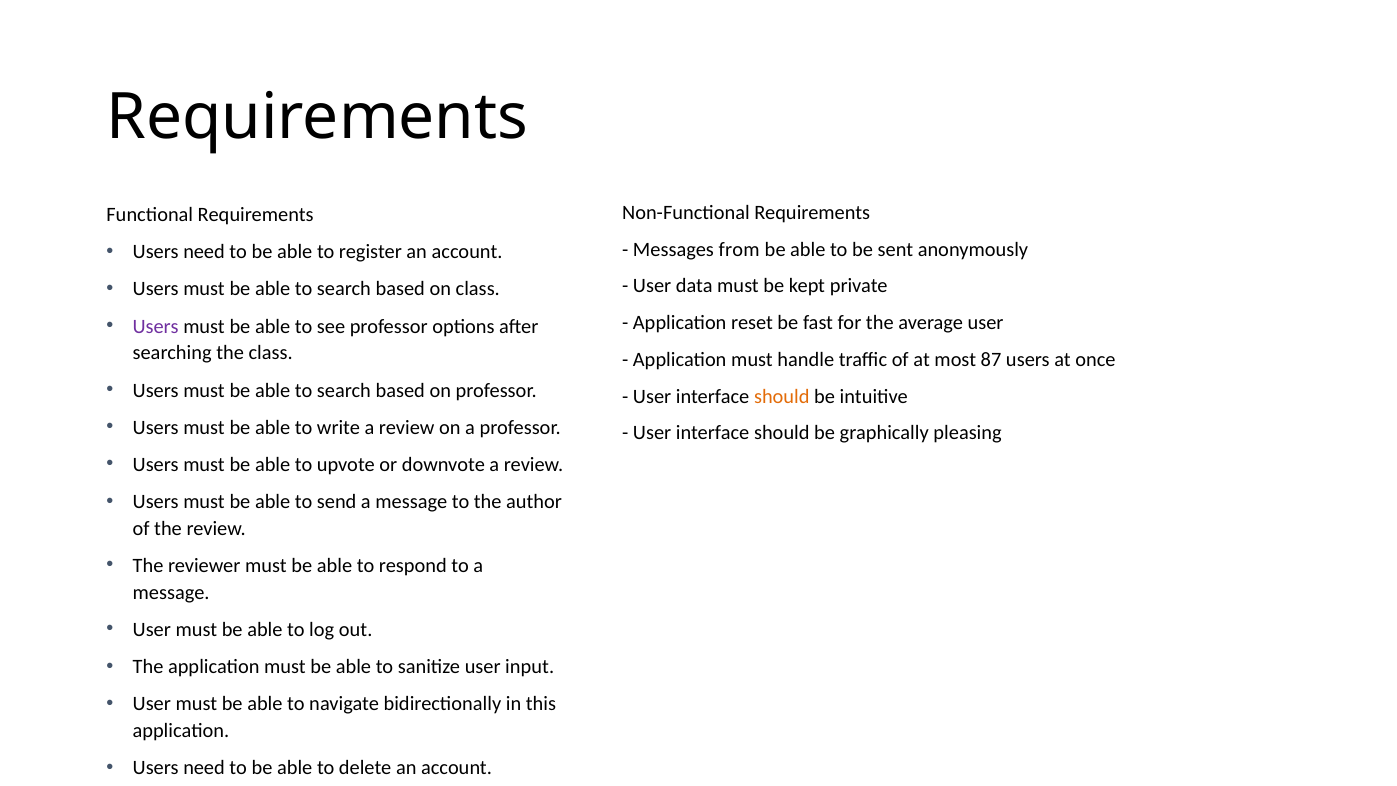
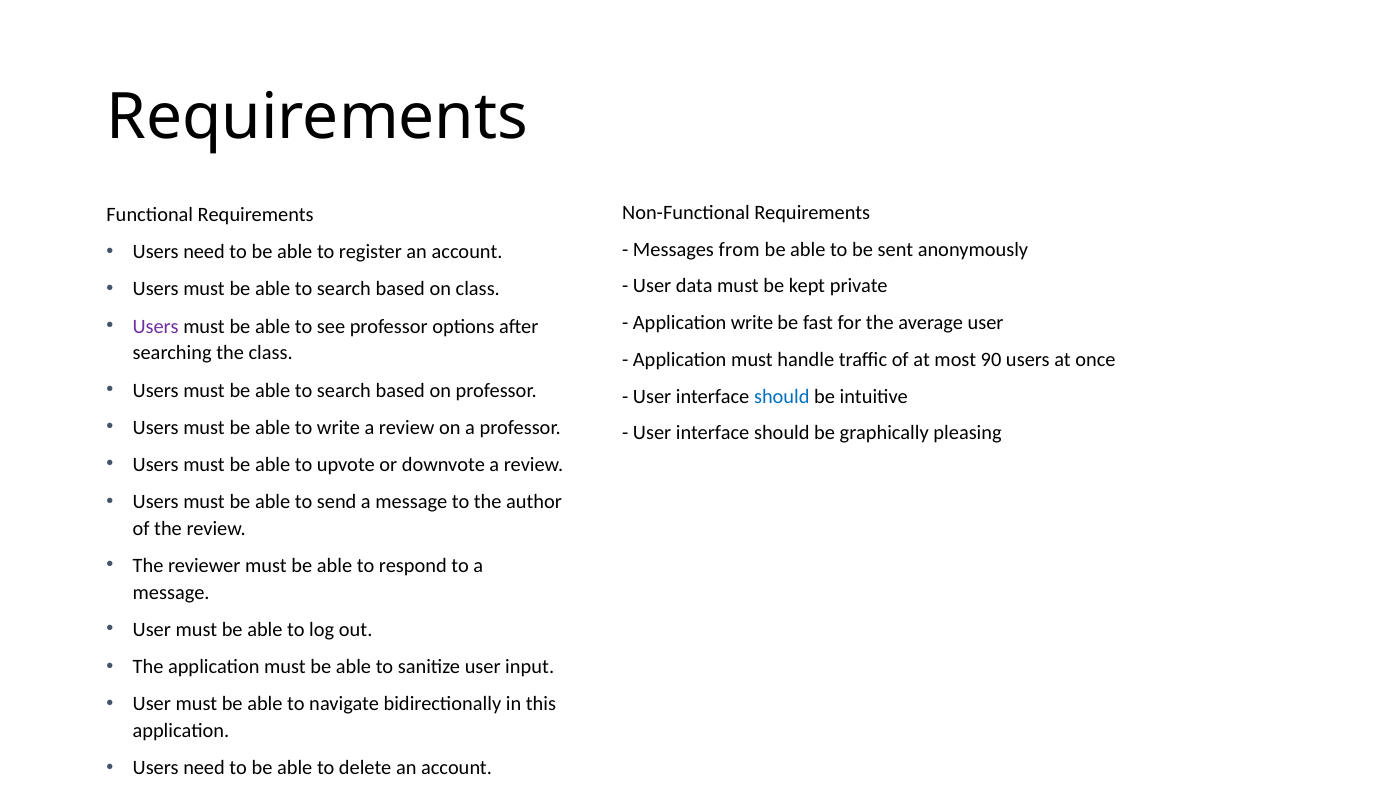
Application reset: reset -> write (752, 323)
87: 87 -> 90 (991, 360)
should colour: orange -> blue (782, 396)
